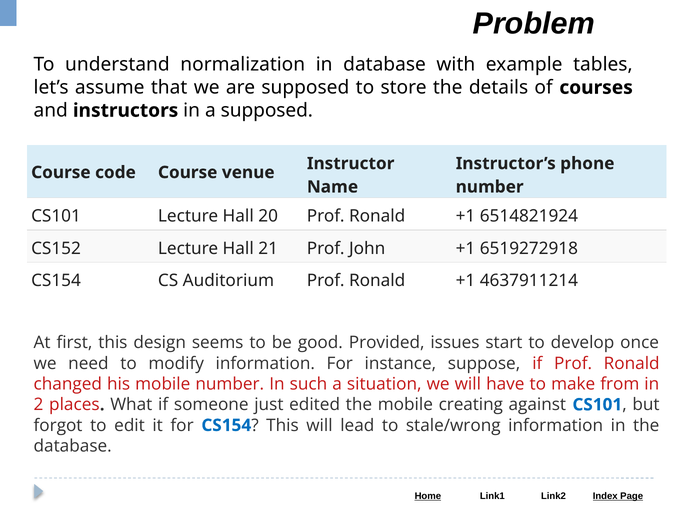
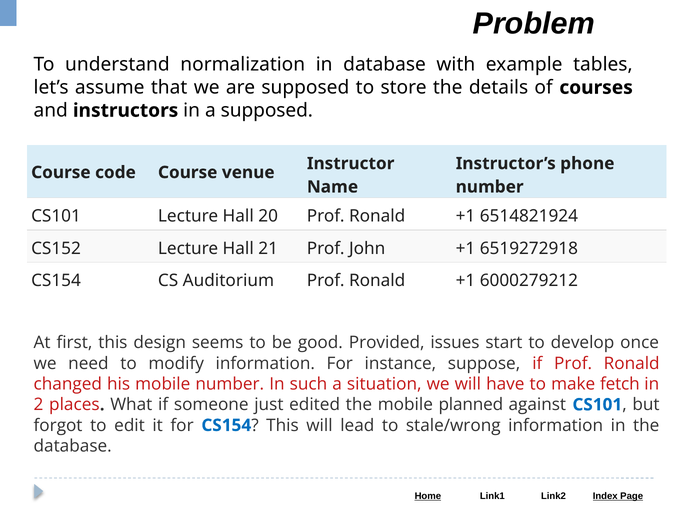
4637911214: 4637911214 -> 6000279212 (529, 280)
from: from -> fetch (620, 384)
creating: creating -> planned (471, 405)
